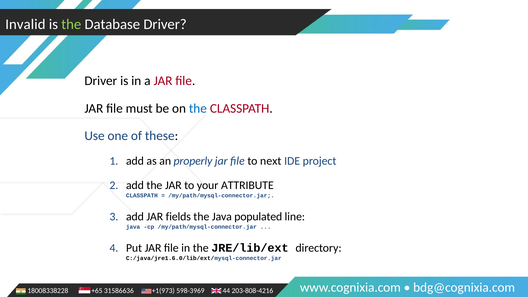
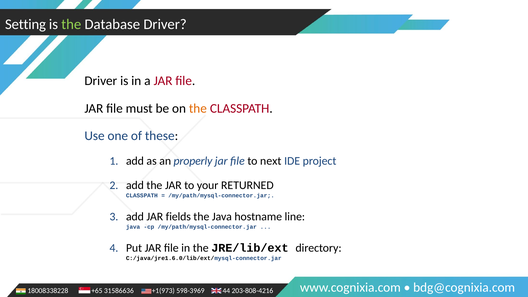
Invalid: Invalid -> Setting (26, 24)
the colour: blue -> orange (198, 108)
ATTRIBUTE: ATTRIBUTE -> RETURNED (247, 185)
populated: populated -> hostname (258, 217)
